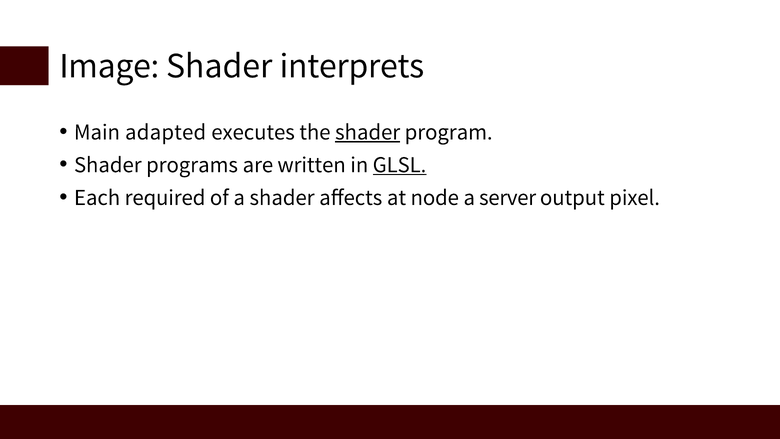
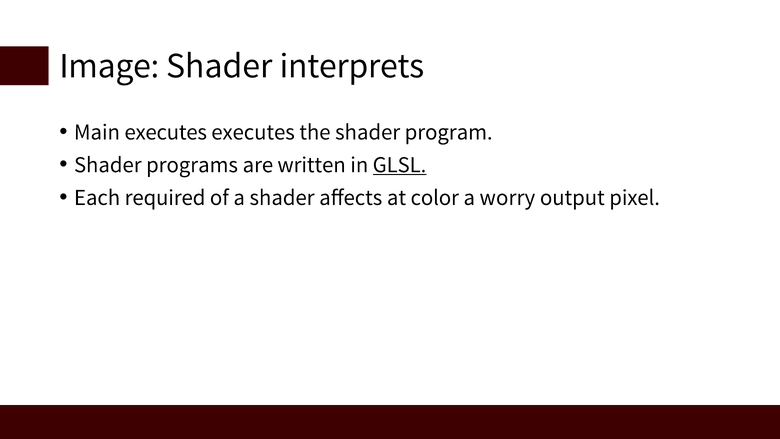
Main adapted: adapted -> executes (166, 132)
shader underline: present -> none (368, 132)
node: node -> color (435, 197)
server: server -> worry (507, 197)
